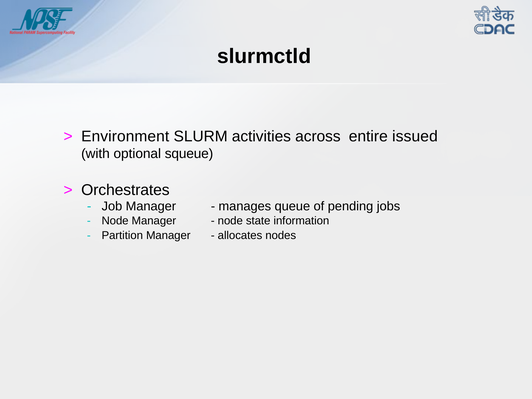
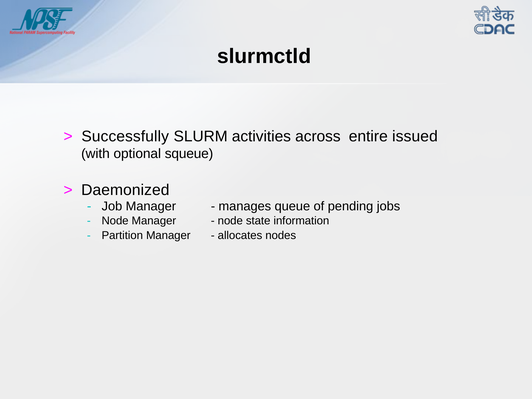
Environment: Environment -> Successfully (125, 137)
Orchestrates: Orchestrates -> Daemonized (125, 190)
